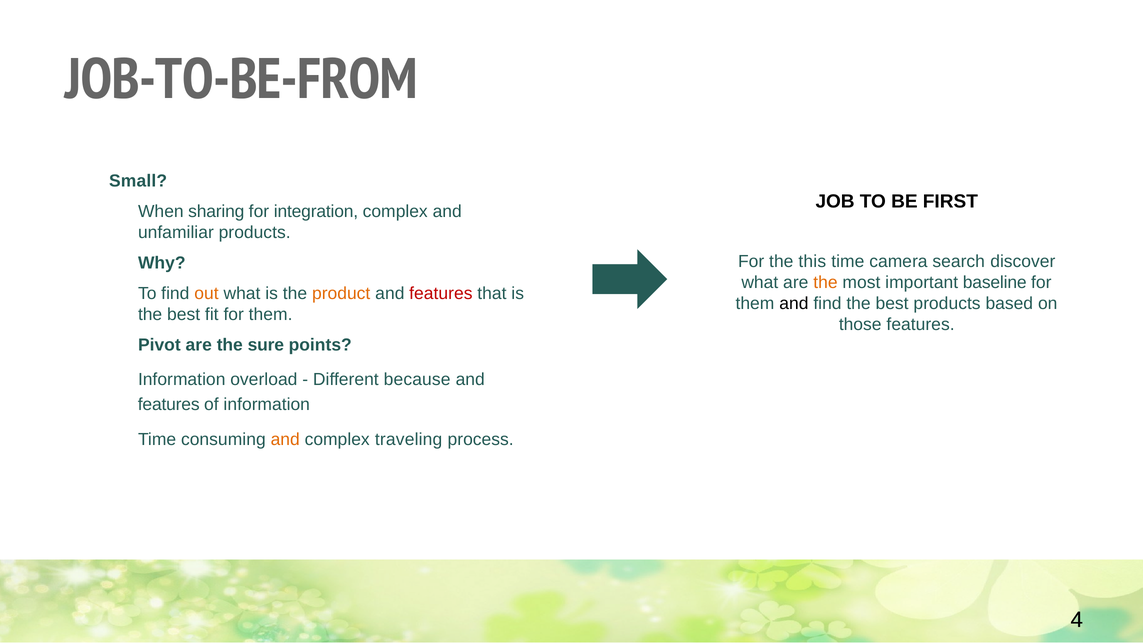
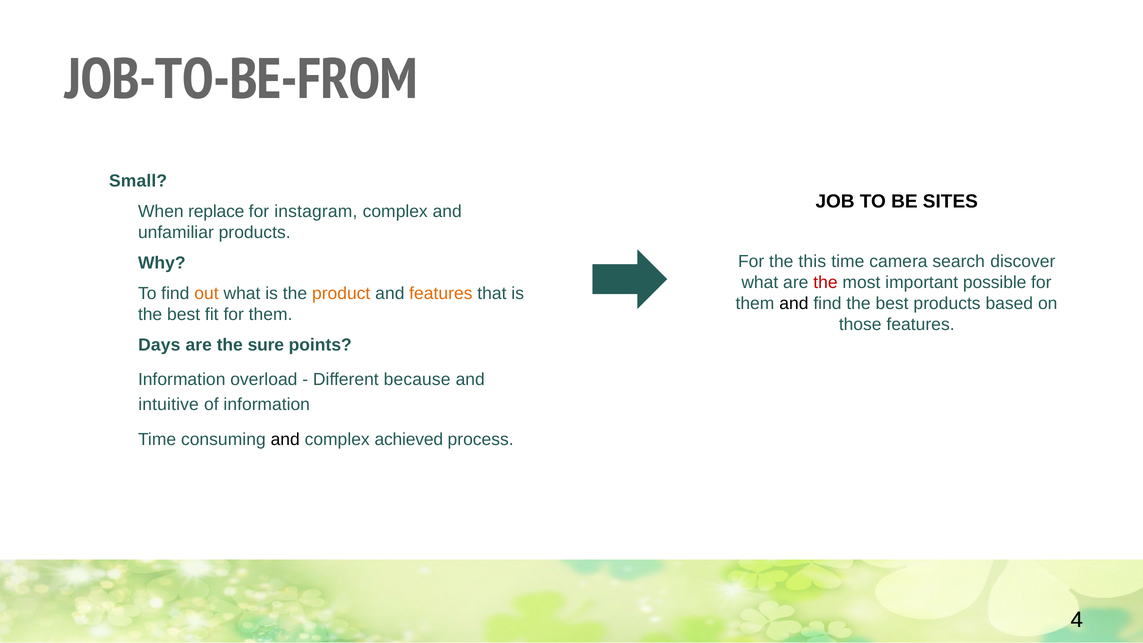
FIRST: FIRST -> SITES (950, 201)
sharing: sharing -> replace (216, 211)
integration: integration -> instagram (316, 211)
the colour: orange -> red (825, 282)
baseline: baseline -> possible (995, 282)
features colour: red -> orange (441, 293)
Pivot: Pivot -> Days (159, 345)
features: features -> intuitive (169, 405)
and colour: orange -> black (285, 439)
traveling: traveling -> achieved (409, 439)
